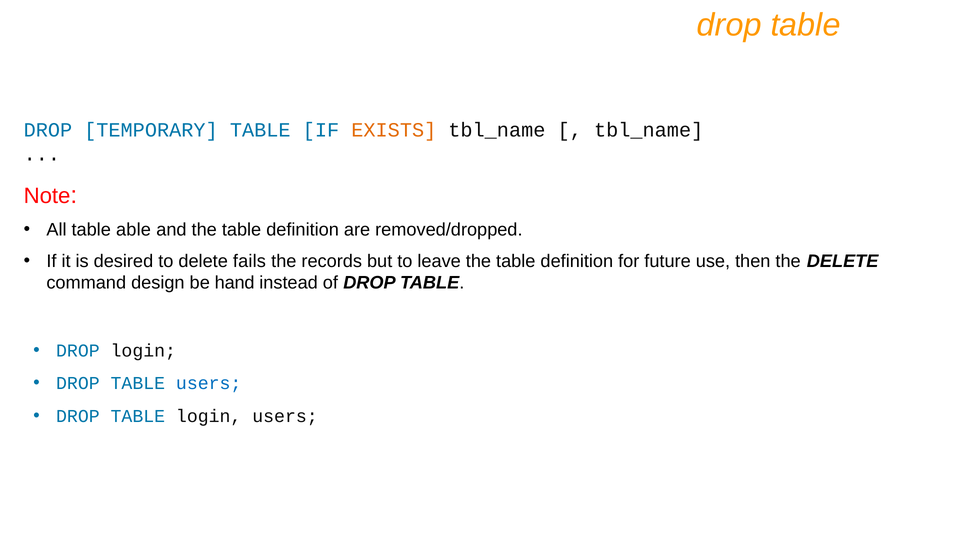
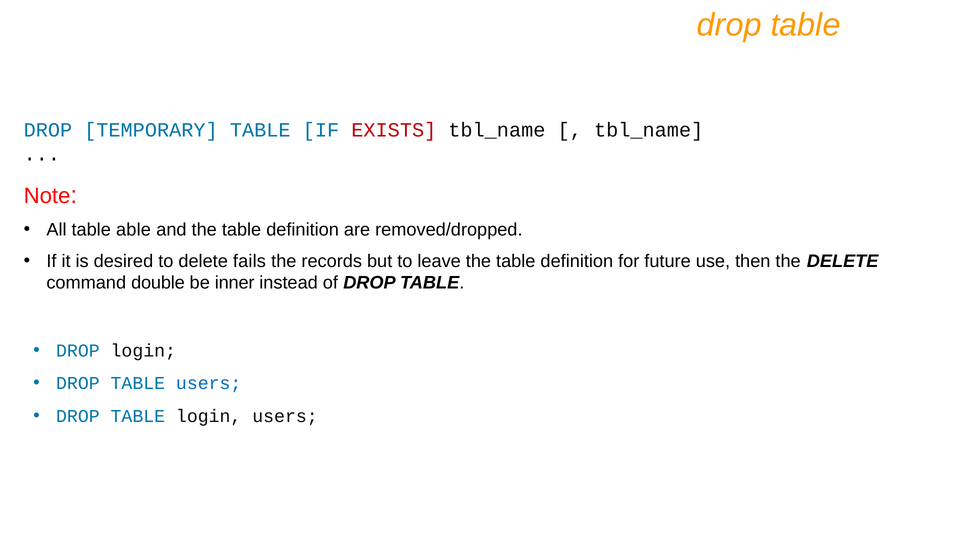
EXISTS colour: orange -> red (394, 130)
design: design -> double (158, 283)
hand: hand -> inner (235, 283)
